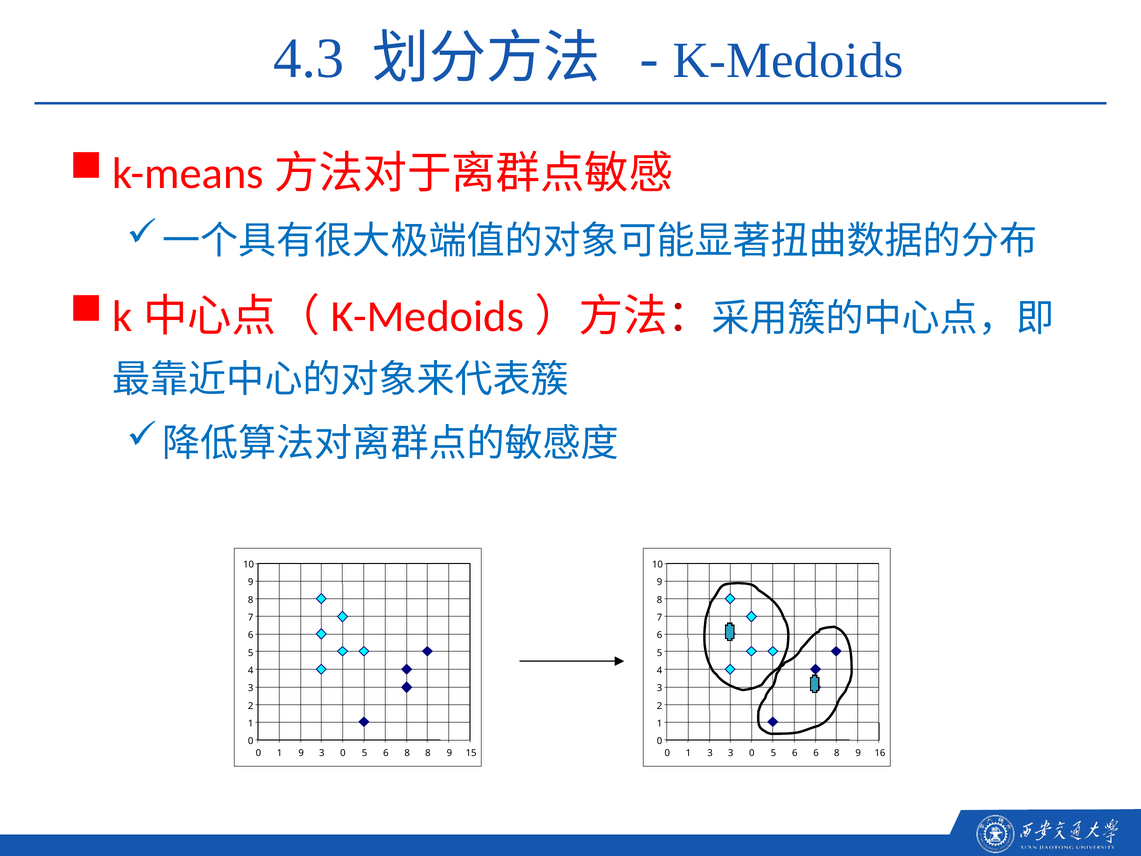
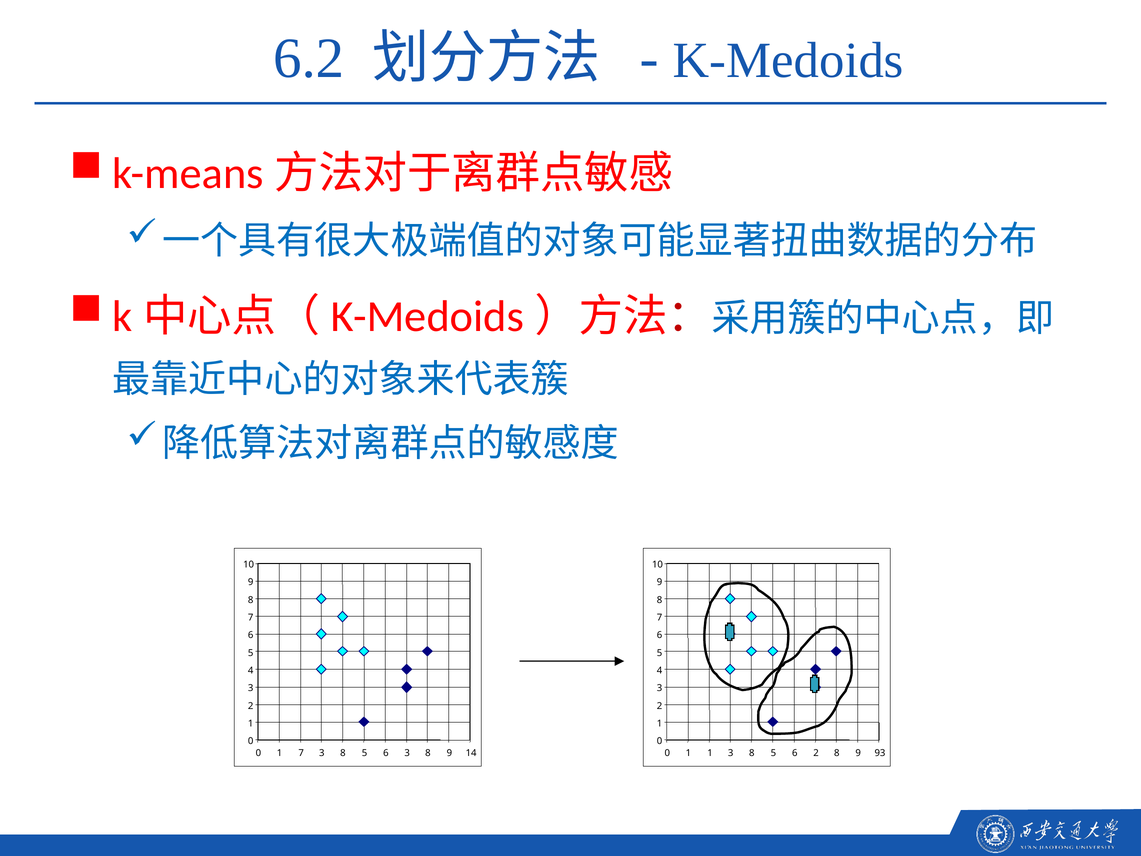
4.3: 4.3 -> 6.2 (309, 58)
1 9: 9 -> 7 (301, 753)
0: 0 -> 8 (343, 753)
5 6 8: 8 -> 3 (407, 753)
15: 15 -> 14 (471, 753)
1 3: 3 -> 1 (710, 753)
0: 0 -> 8 (752, 753)
6 6: 6 -> 2 (816, 753)
16: 16 -> 93 (880, 753)
